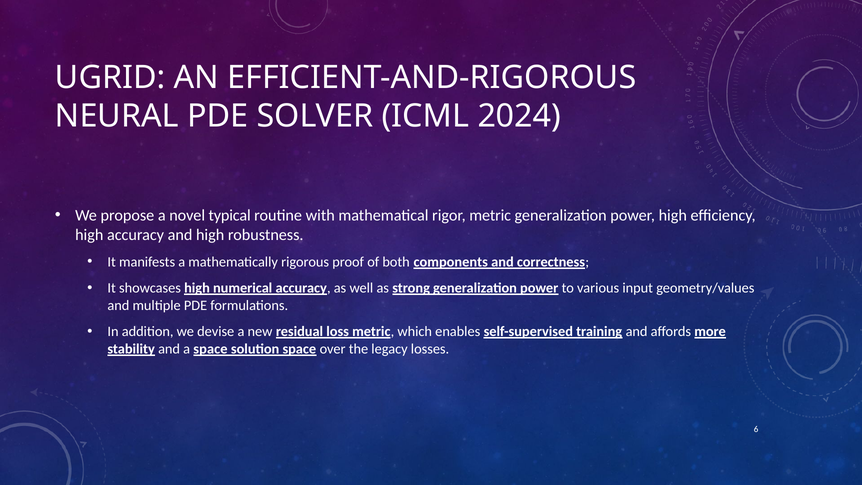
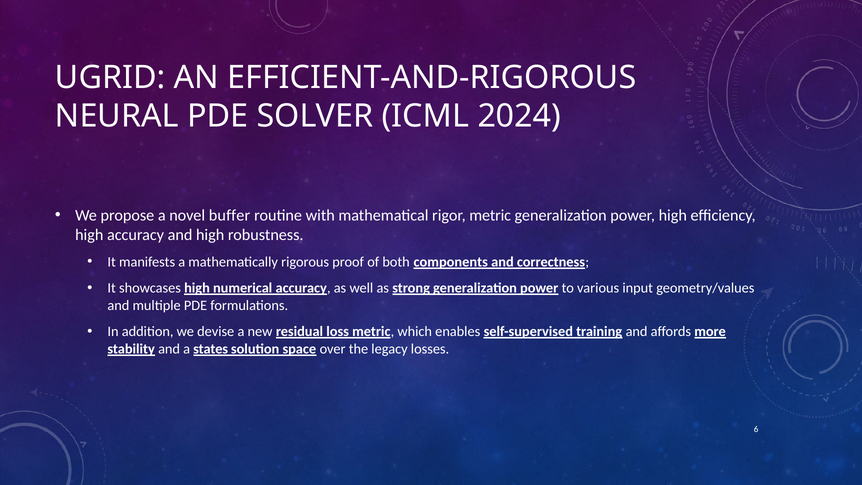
typical: typical -> buffer (229, 215)
a space: space -> states (211, 349)
